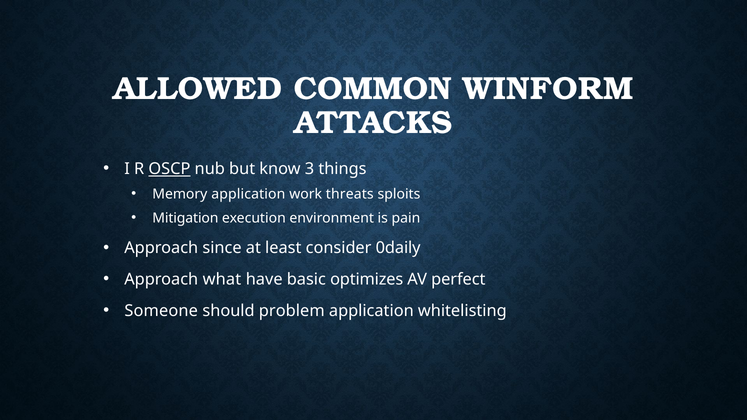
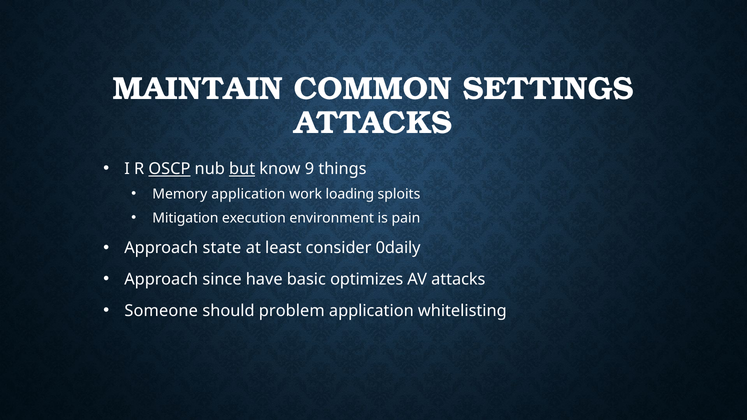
ALLOWED: ALLOWED -> MAINTAIN (198, 89)
WINFORM: WINFORM -> SETTINGS (548, 89)
but underline: none -> present (242, 169)
3: 3 -> 9 (309, 169)
threats: threats -> loading (350, 194)
since: since -> state (222, 248)
what: what -> since (222, 279)
AV perfect: perfect -> attacks (458, 279)
